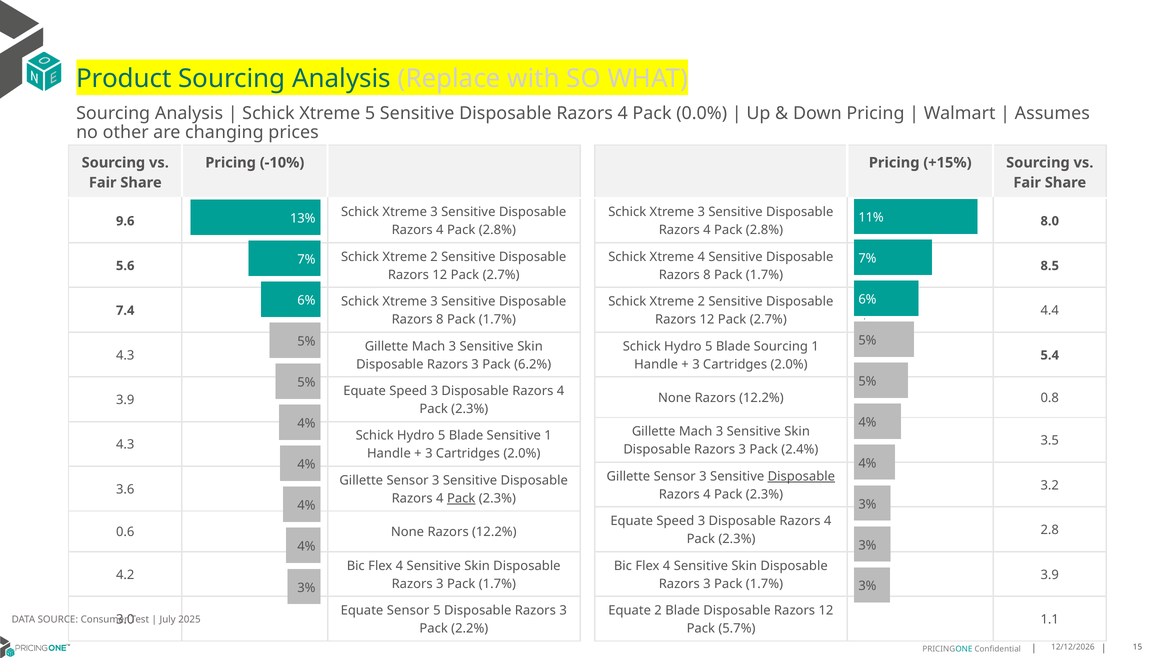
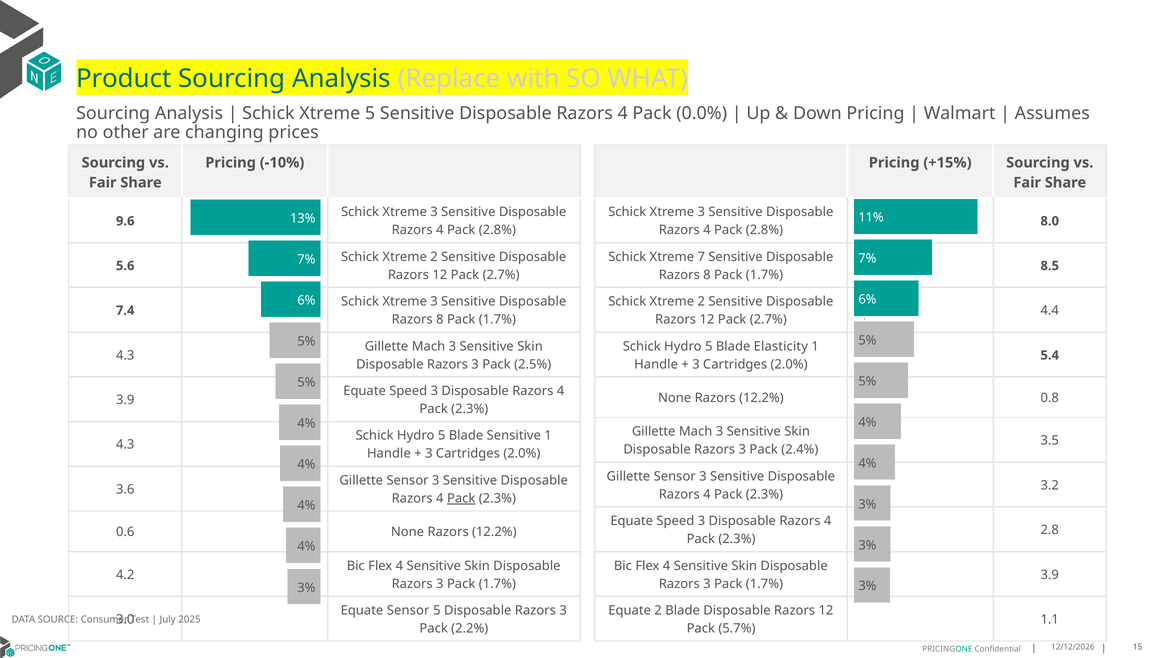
Xtreme 4: 4 -> 7 (701, 257)
Blade Sourcing: Sourcing -> Elasticity (781, 347)
6.2%: 6.2% -> 2.5% (533, 365)
Disposable underline: present -> none (801, 477)
